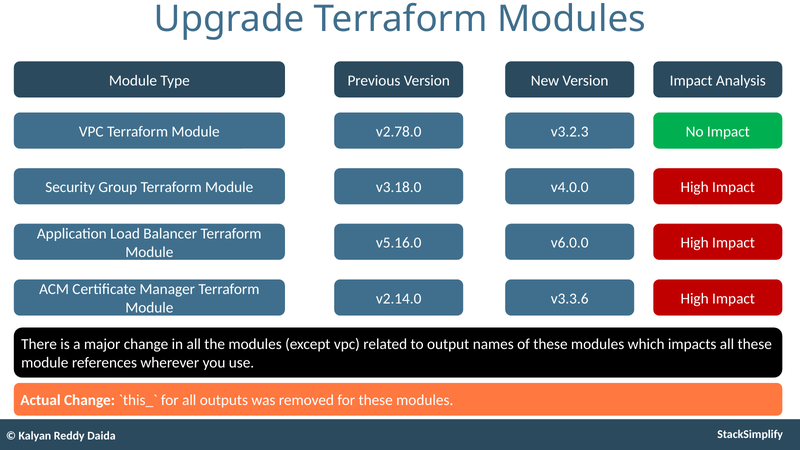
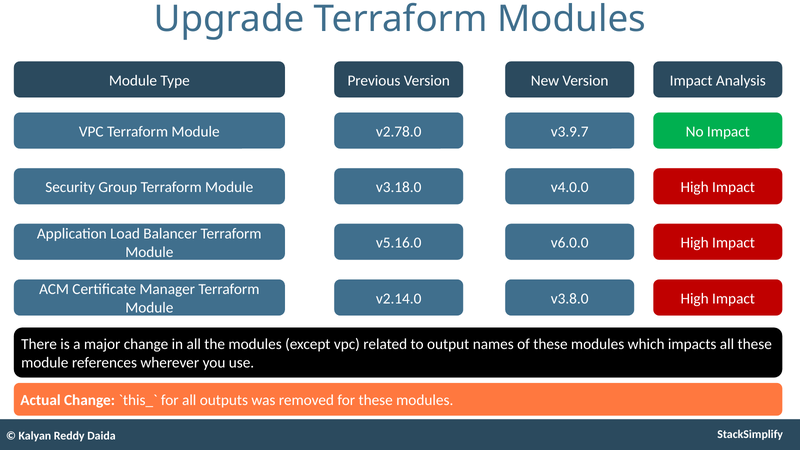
v3.2.3: v3.2.3 -> v3.9.7 (570, 132)
v3.3.6: v3.3.6 -> v3.8.0 (570, 299)
